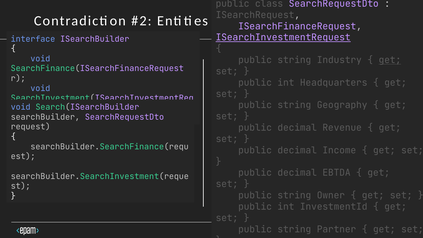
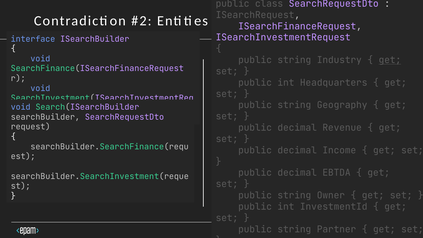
ISearchInvestmentRequest underline: present -> none (283, 38)
